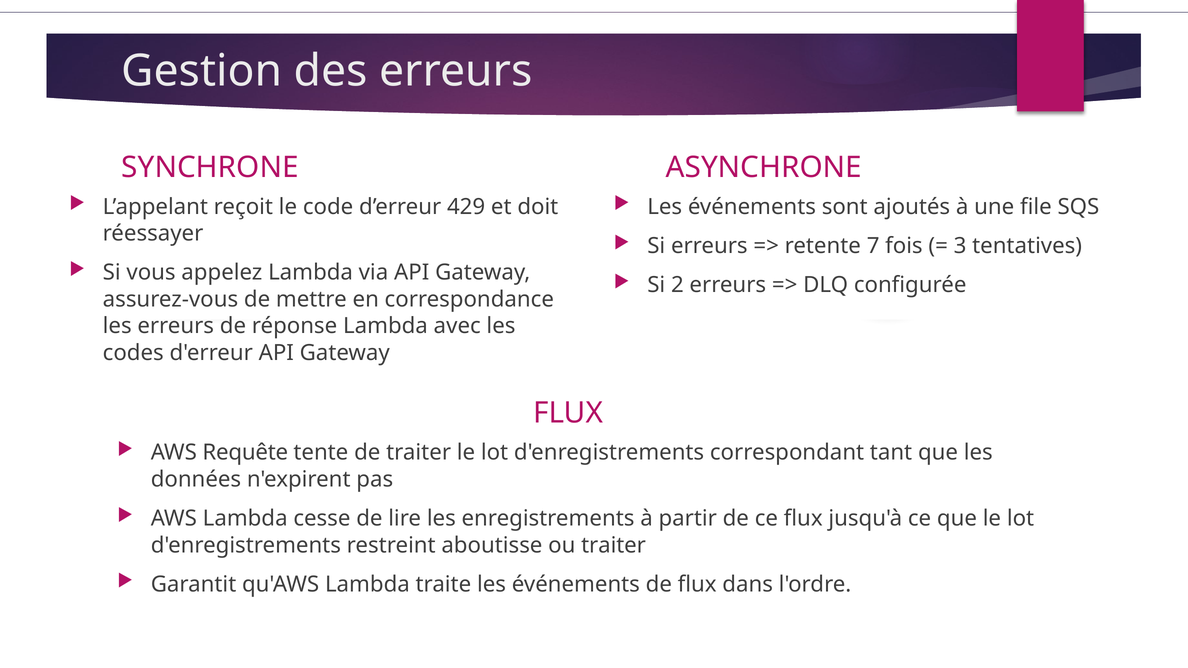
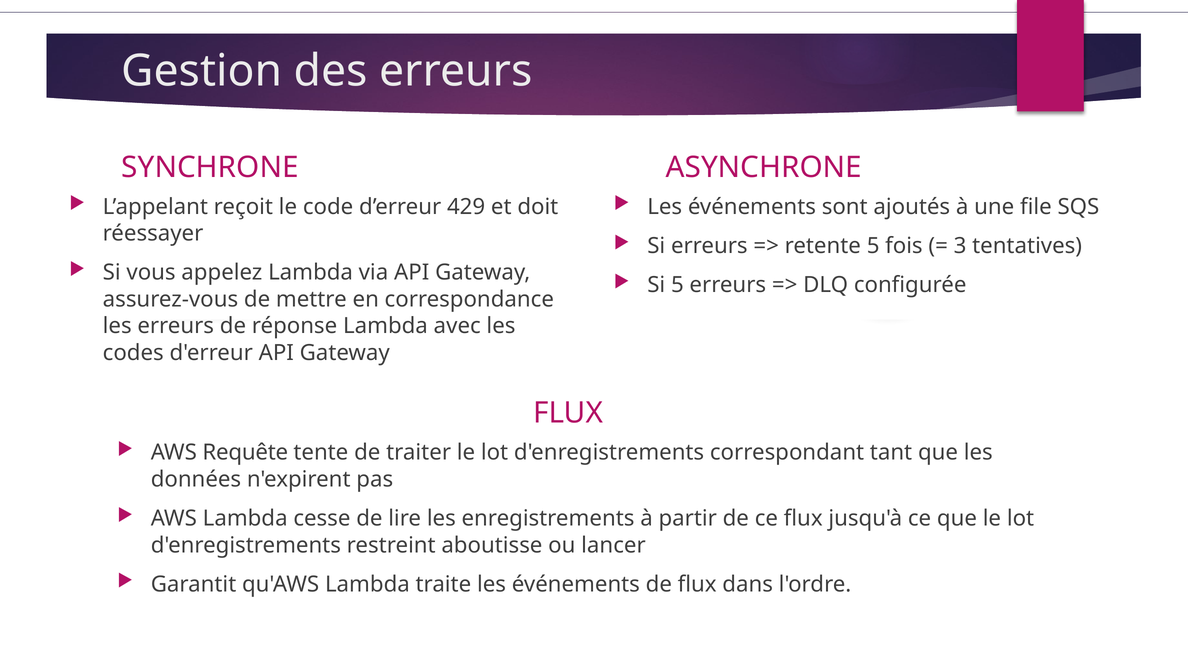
retente 7: 7 -> 5 (873, 246)
Si 2: 2 -> 5 (677, 285)
ou traiter: traiter -> lancer (613, 545)
